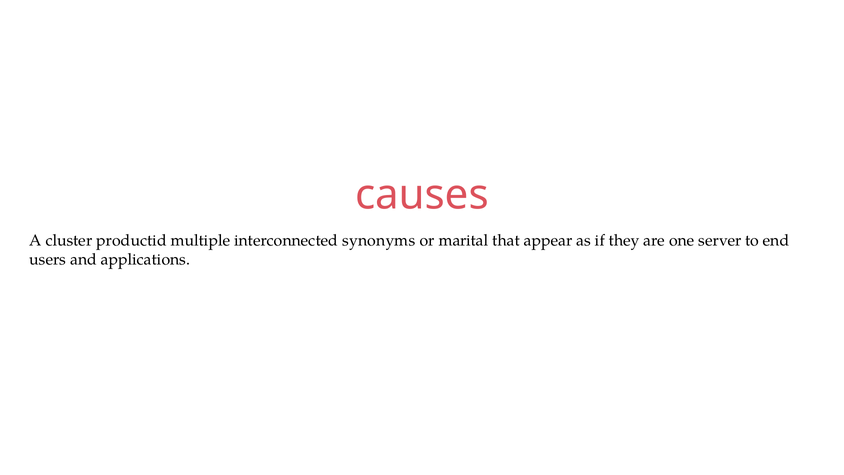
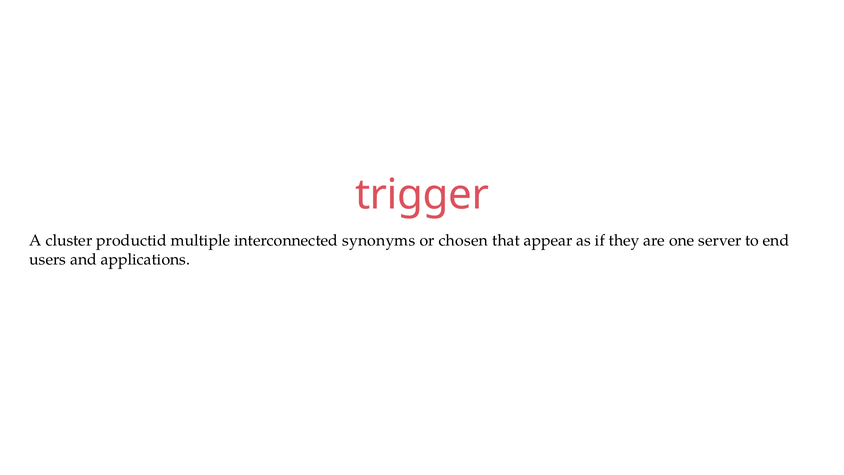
causes: causes -> trigger (422, 195)
marital: marital -> chosen (463, 241)
